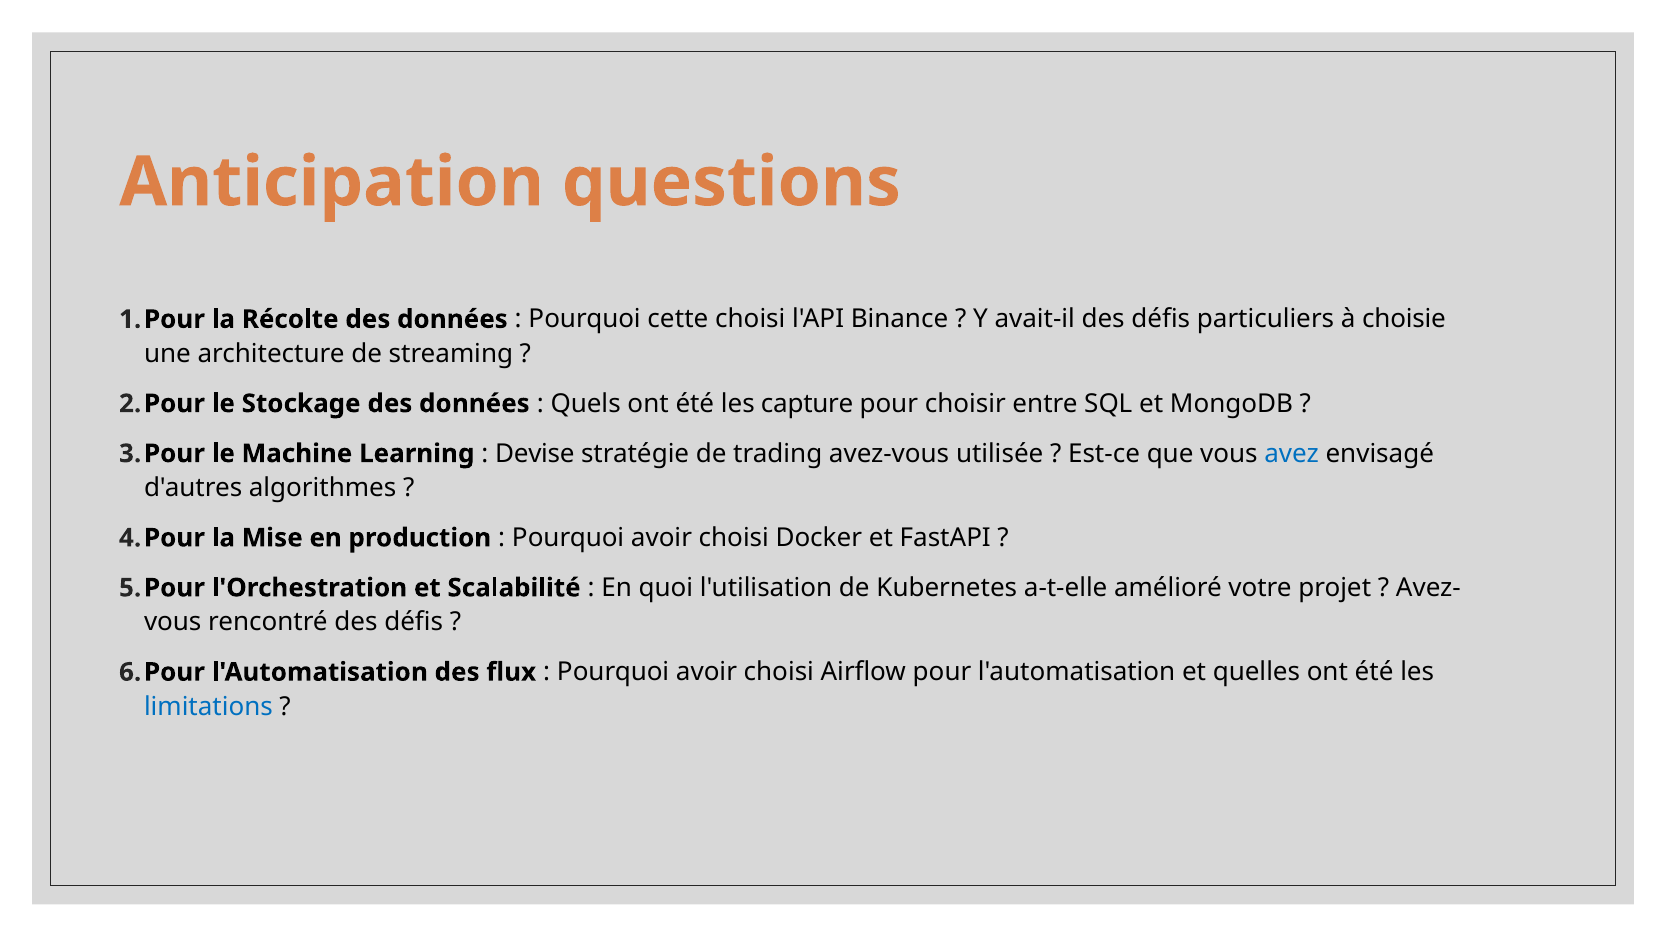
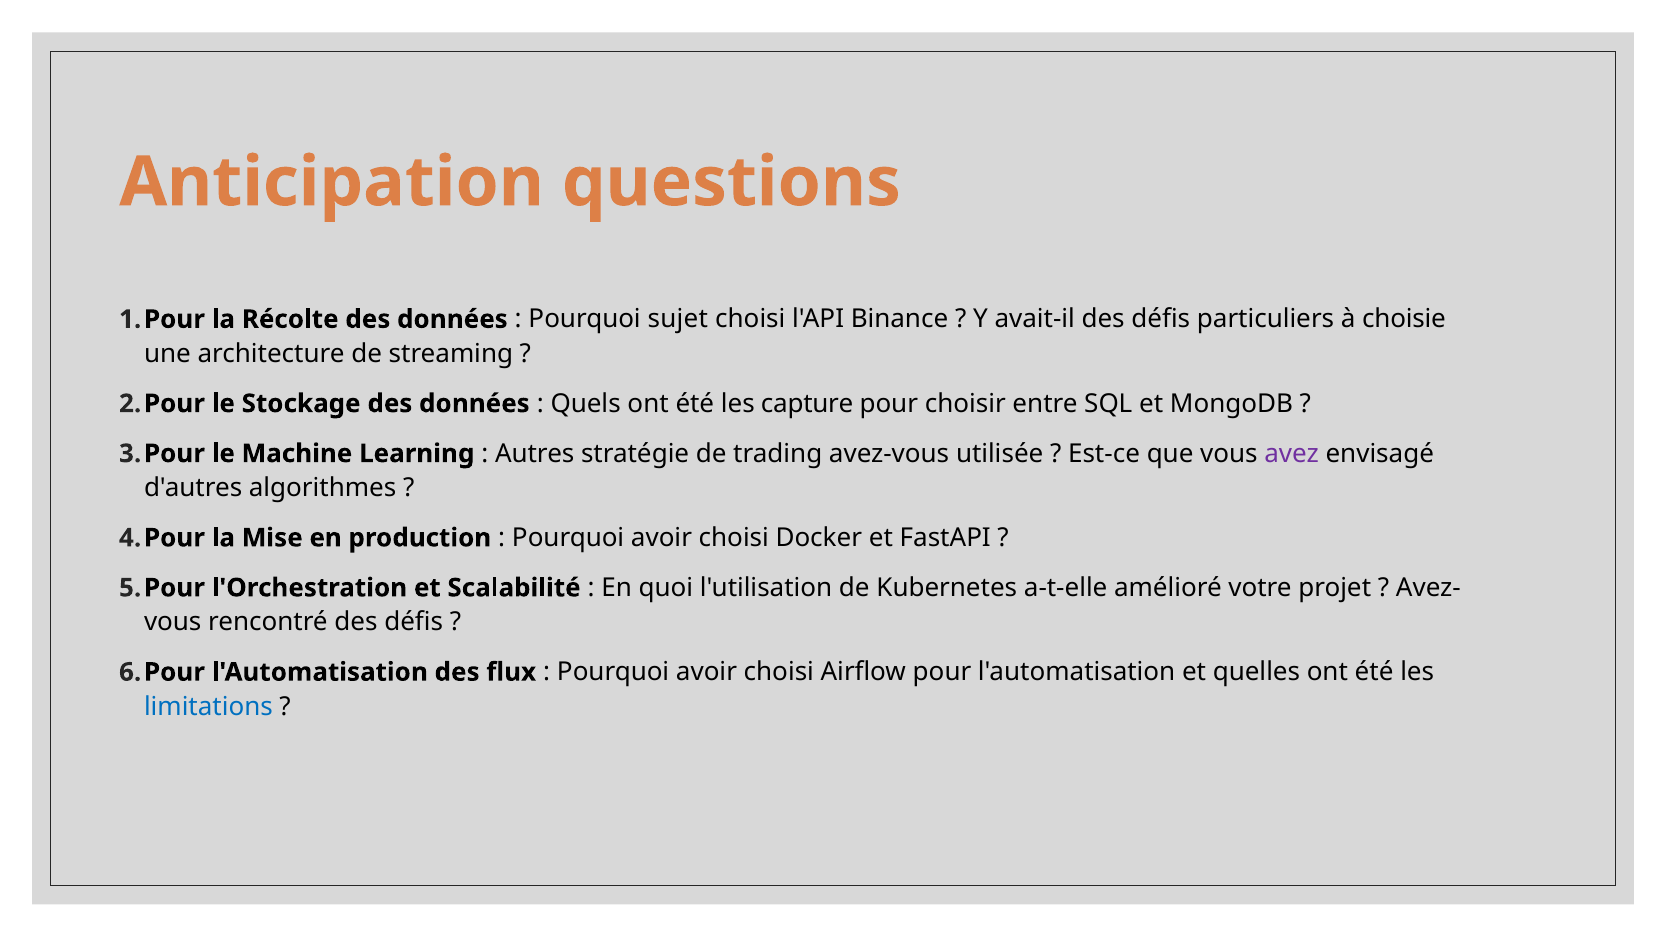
cette: cette -> sujet (678, 319)
Devise: Devise -> Autres (535, 454)
avez colour: blue -> purple (1292, 454)
